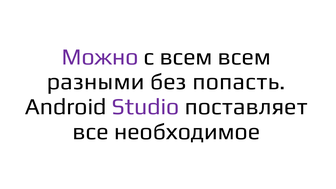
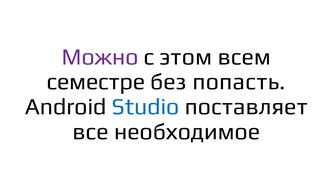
с всем: всем -> этом (186, 57)
разными: разными -> семестре (96, 82)
Studio colour: purple -> blue (146, 107)
